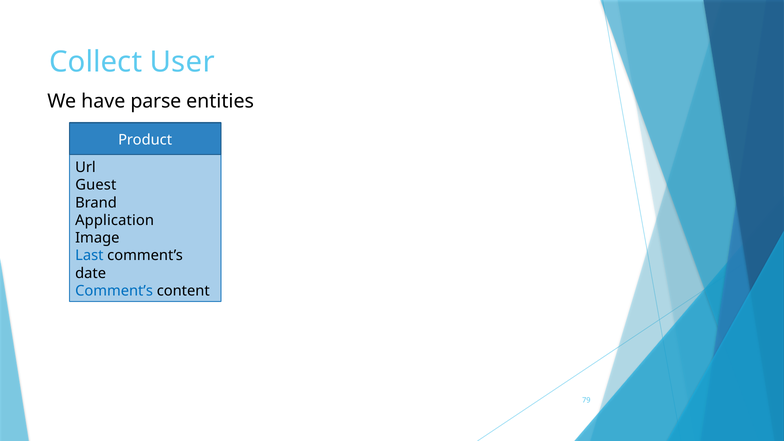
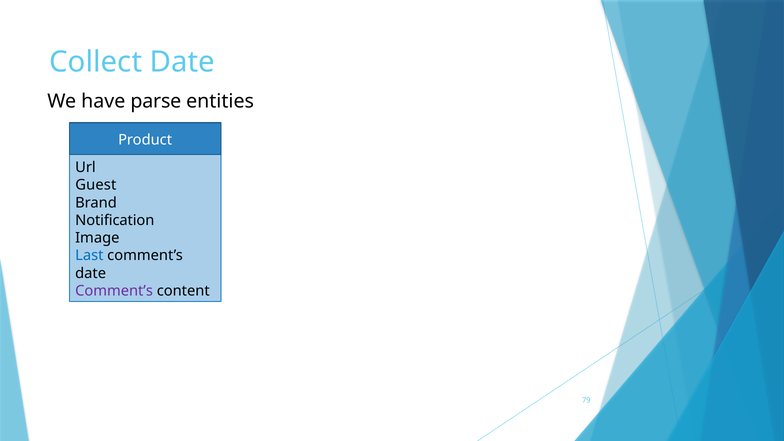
Collect User: User -> Date (182, 62)
Application: Application -> Notification (115, 220)
Comment’s colour: blue -> purple (114, 291)
